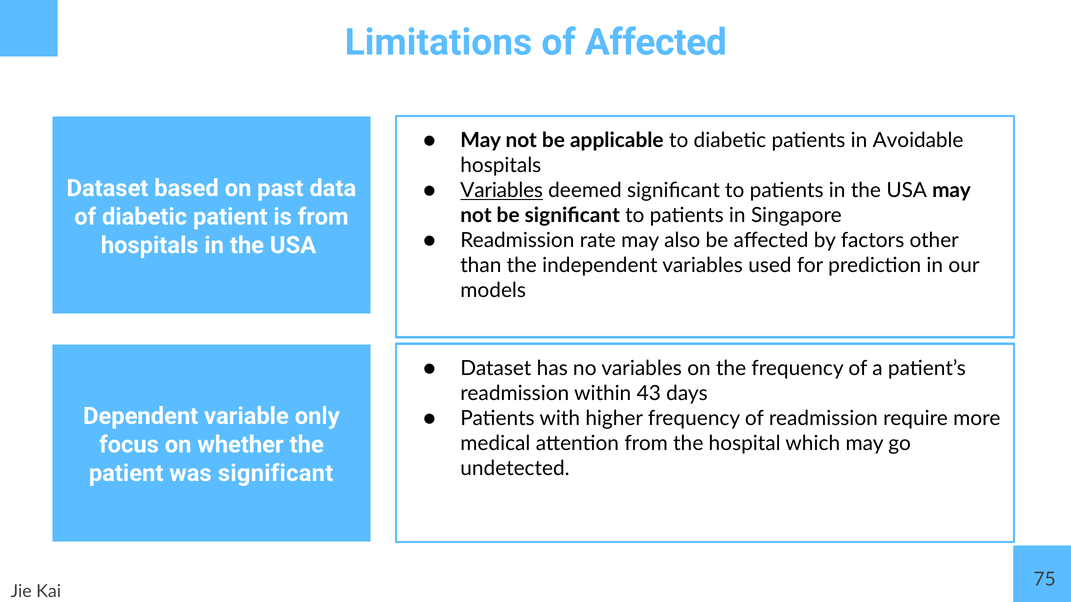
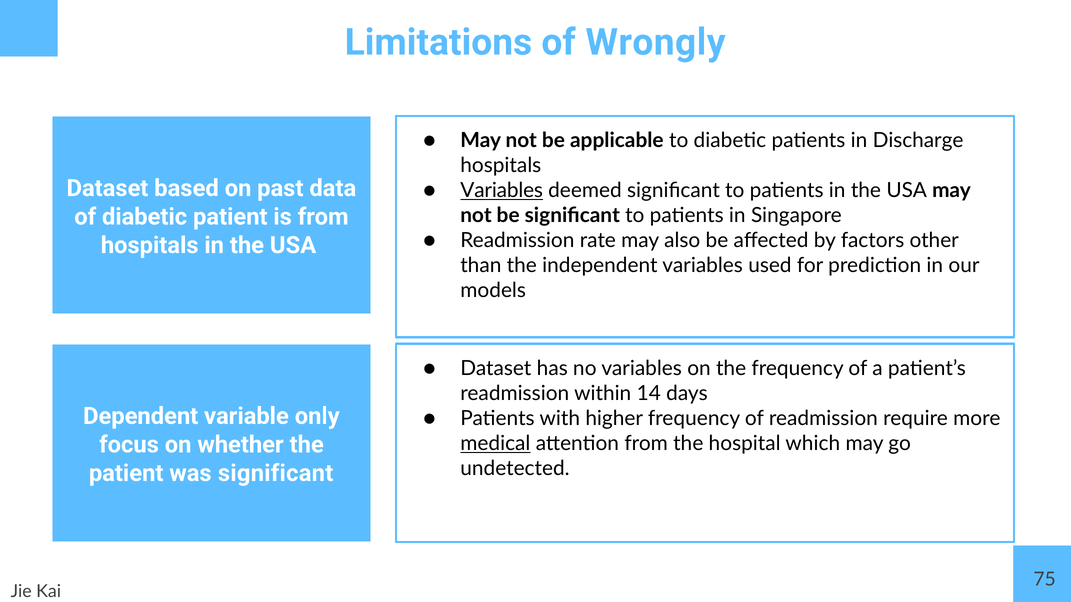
of Affected: Affected -> Wrongly (655, 42)
Avoidable: Avoidable -> Discharge (918, 141)
43: 43 -> 14 (649, 394)
medical underline: none -> present (495, 444)
